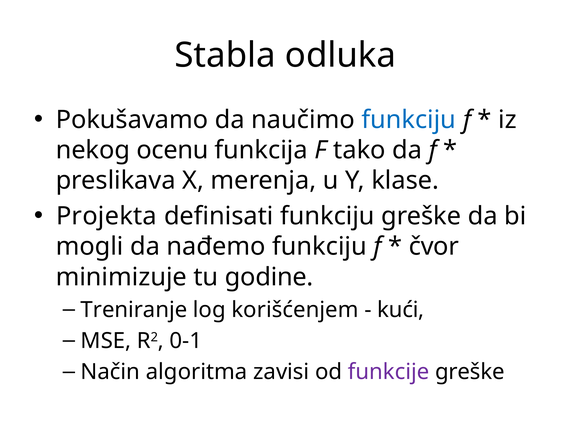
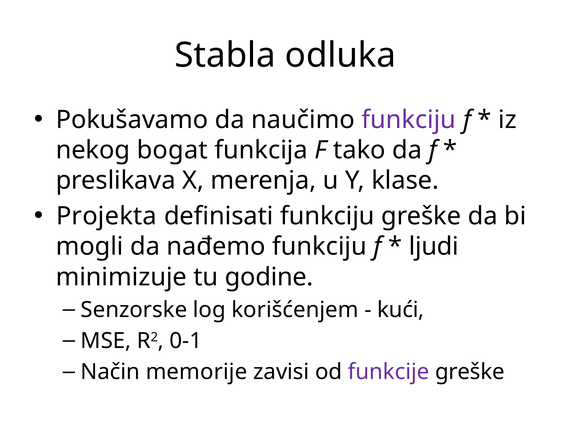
funkciju colour: blue -> purple (409, 120)
ocenu: ocenu -> bogat (172, 150)
čvor: čvor -> ljudi (434, 247)
Treniranje: Treniranje -> Senzorske (134, 310)
algoritma: algoritma -> memorije (197, 372)
